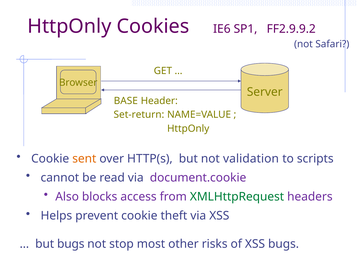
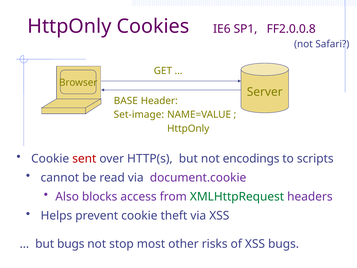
FF2.9.9.2: FF2.9.9.2 -> FF2.0.0.8 (291, 29)
Set-return: Set-return -> Set-image (139, 115)
sent colour: orange -> red (84, 158)
validation: validation -> encodings (251, 158)
